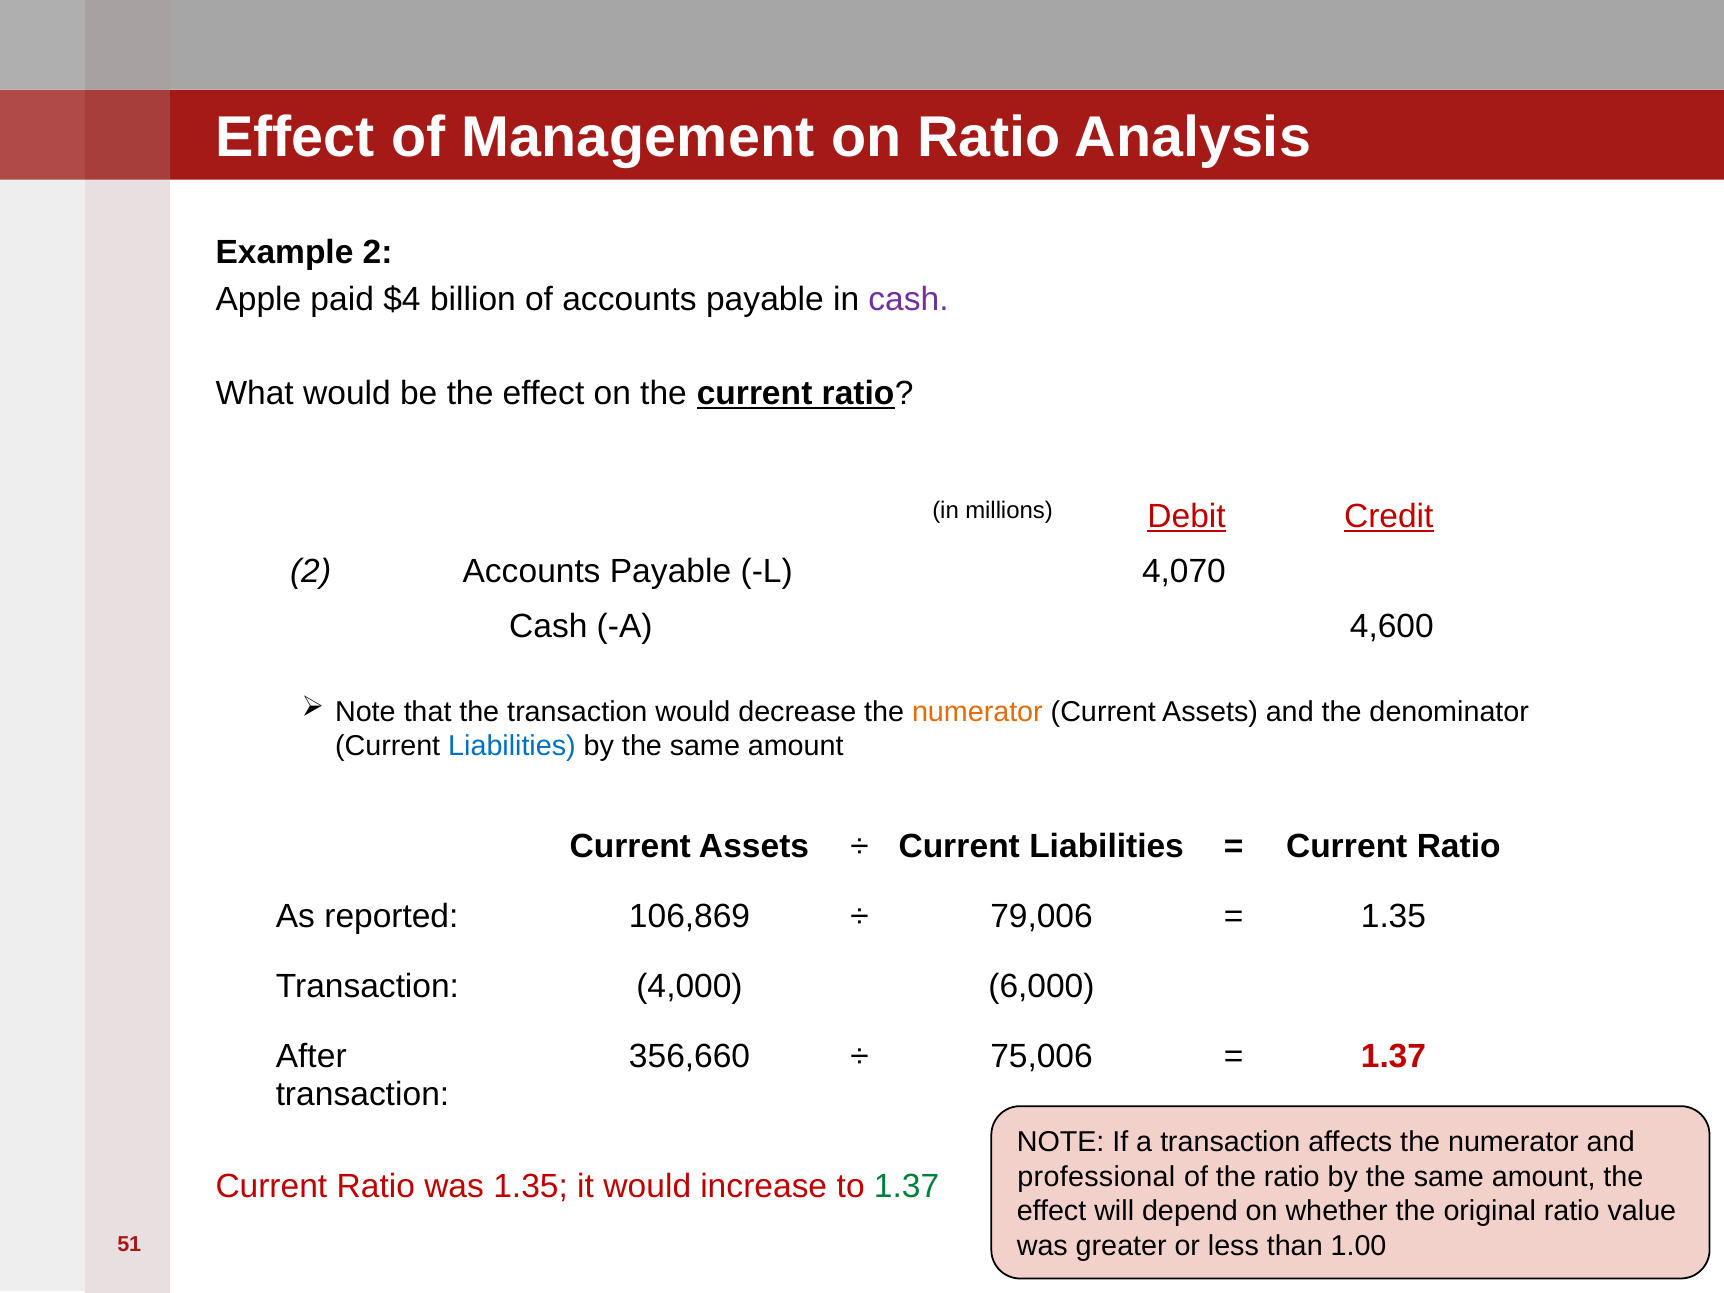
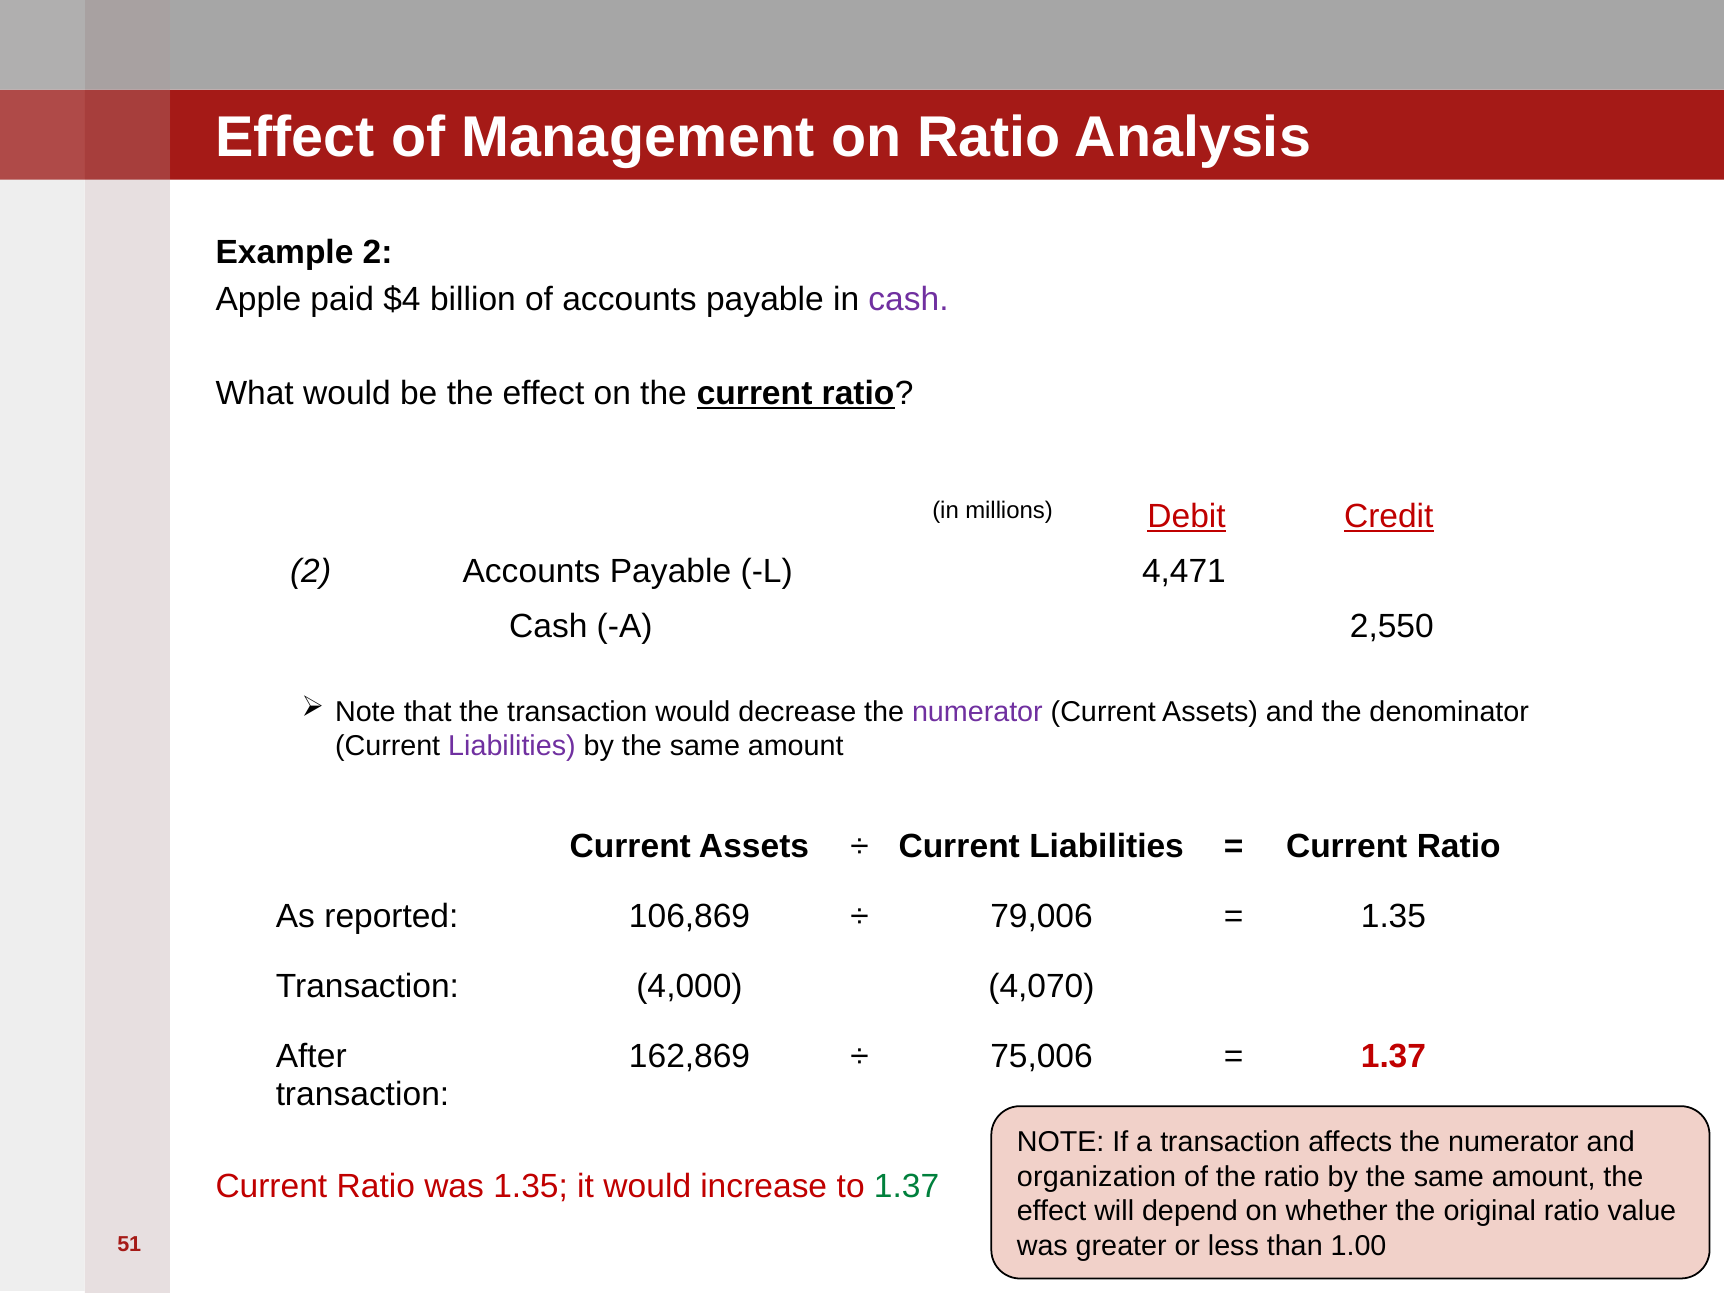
4,070: 4,070 -> 4,471 (1184, 571)
4,600: 4,600 -> 2,550 (1392, 626)
numerator colour: orange -> purple (977, 712)
Liabilities colour: blue -> purple (512, 747)
6,000: 6,000 -> 4,070 (1041, 987)
356,660: 356,660 -> 162,869 (690, 1057)
professional: professional -> organization (1096, 1177)
